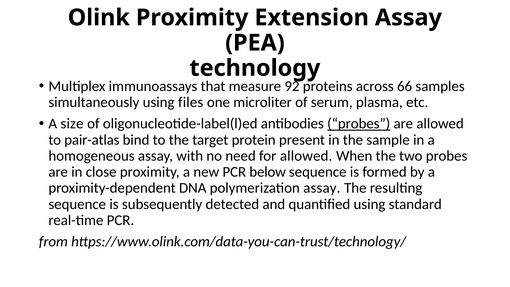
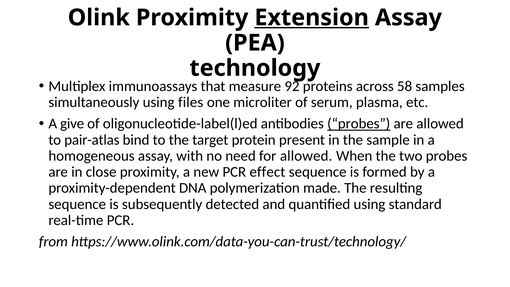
Extension underline: none -> present (312, 18)
66: 66 -> 58 (405, 86)
size: size -> give (72, 124)
below: below -> effect (267, 172)
polymerization assay: assay -> made (322, 188)
